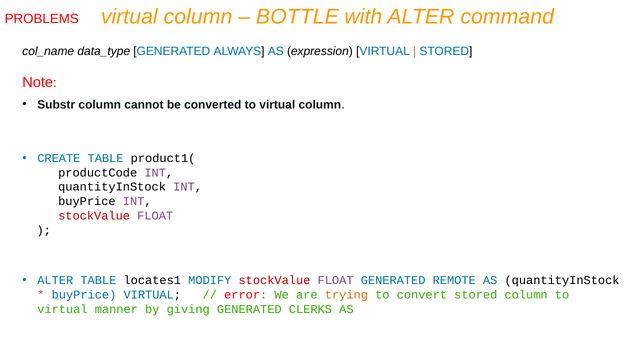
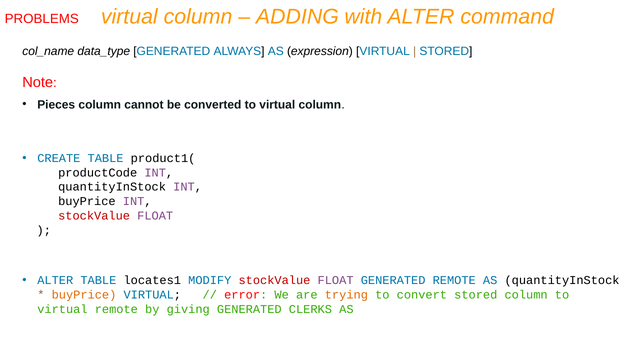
BOTTLE: BOTTLE -> ADDING (297, 17)
Substr: Substr -> Pieces (56, 105)
buyPrice colour: blue -> orange (84, 295)
virtual manner: manner -> remote (116, 309)
